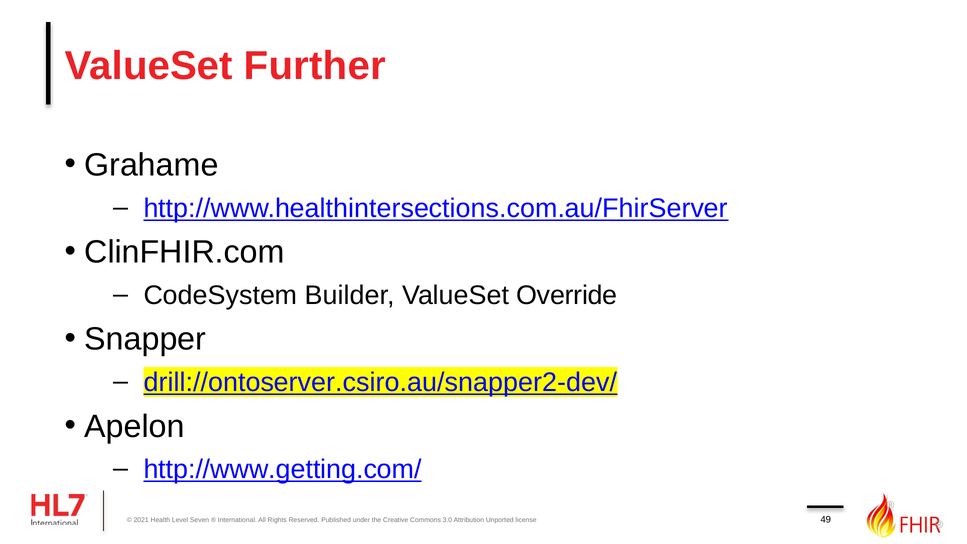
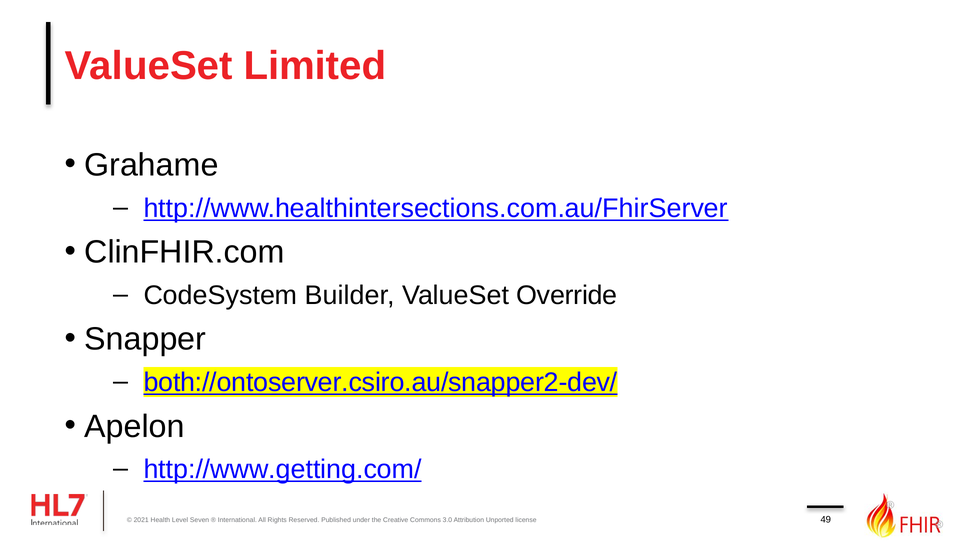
Further: Further -> Limited (315, 66)
drill://ontoserver.csiro.au/snapper2-dev/: drill://ontoserver.csiro.au/snapper2-dev/ -> both://ontoserver.csiro.au/snapper2-dev/ (380, 382)
